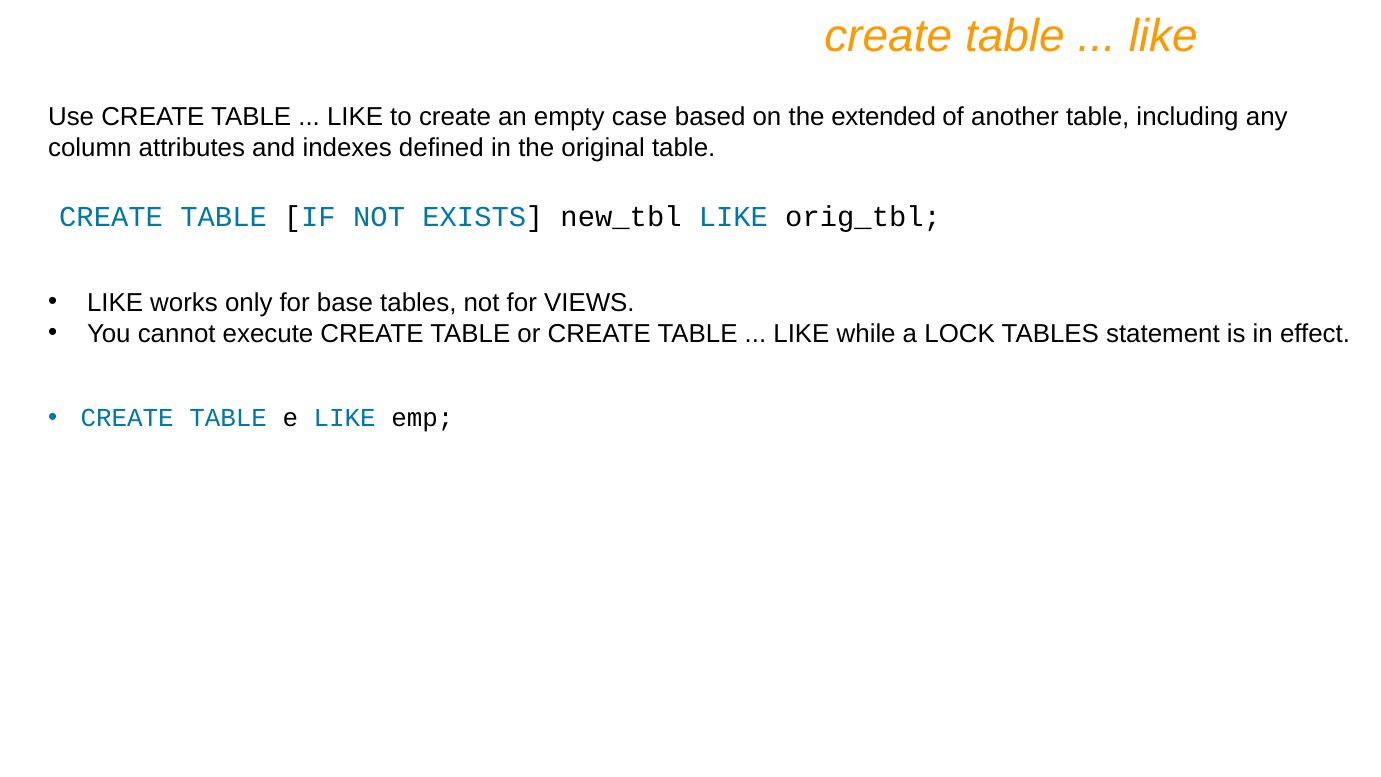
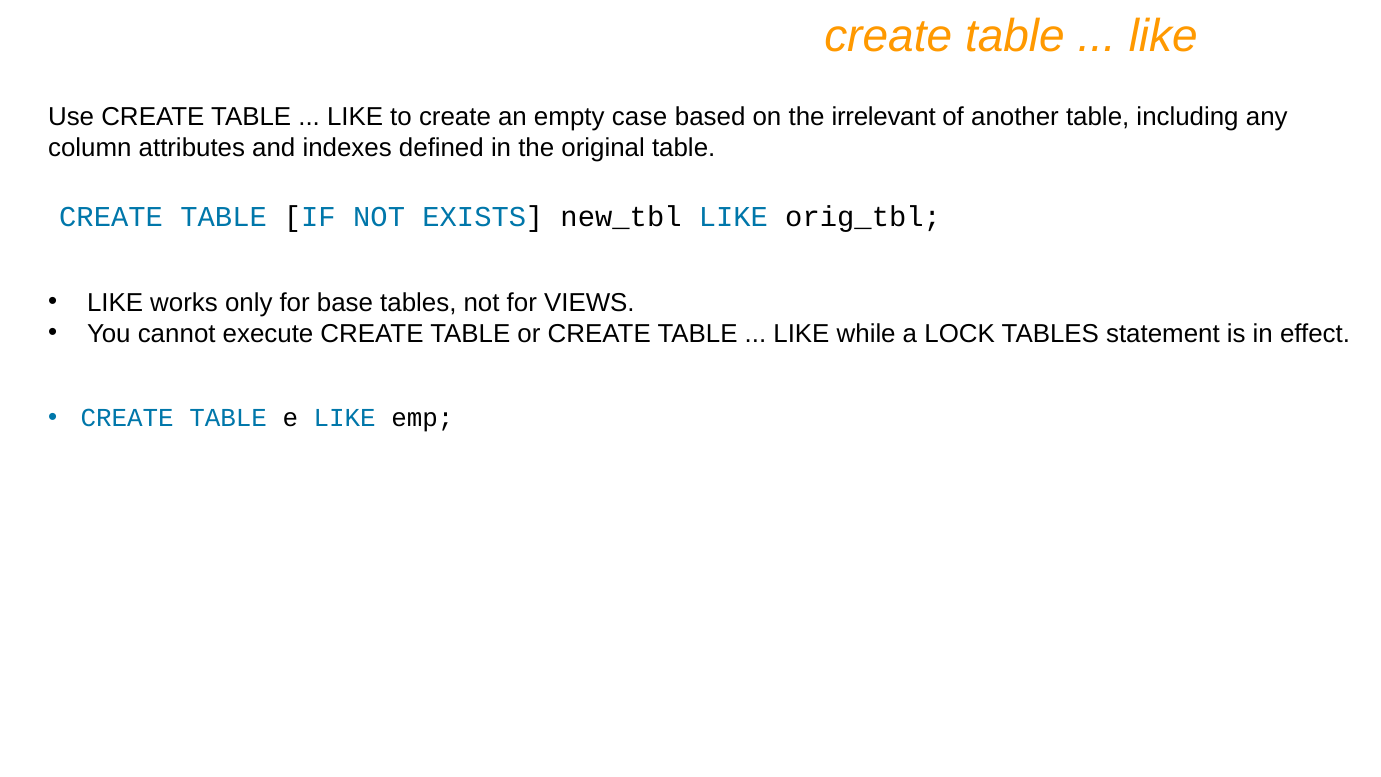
extended: extended -> irrelevant (884, 117)
